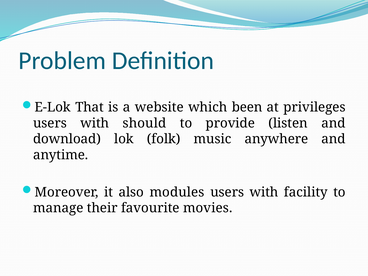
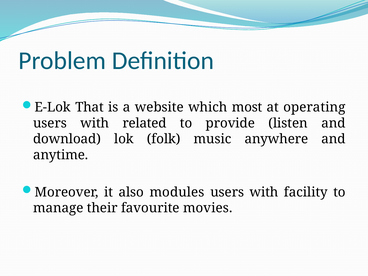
been: been -> most (247, 107)
privileges: privileges -> operating (314, 107)
should: should -> related (145, 123)
